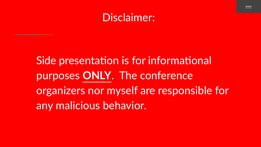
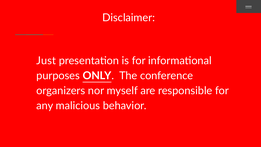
Side: Side -> Just (46, 61)
